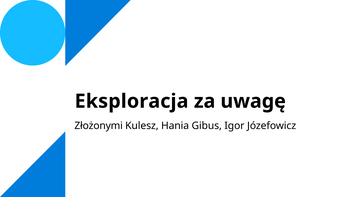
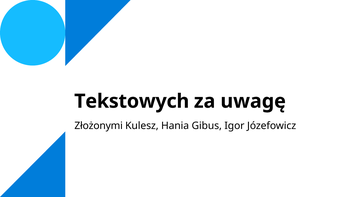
Eksploracja: Eksploracja -> Tekstowych (132, 101)
